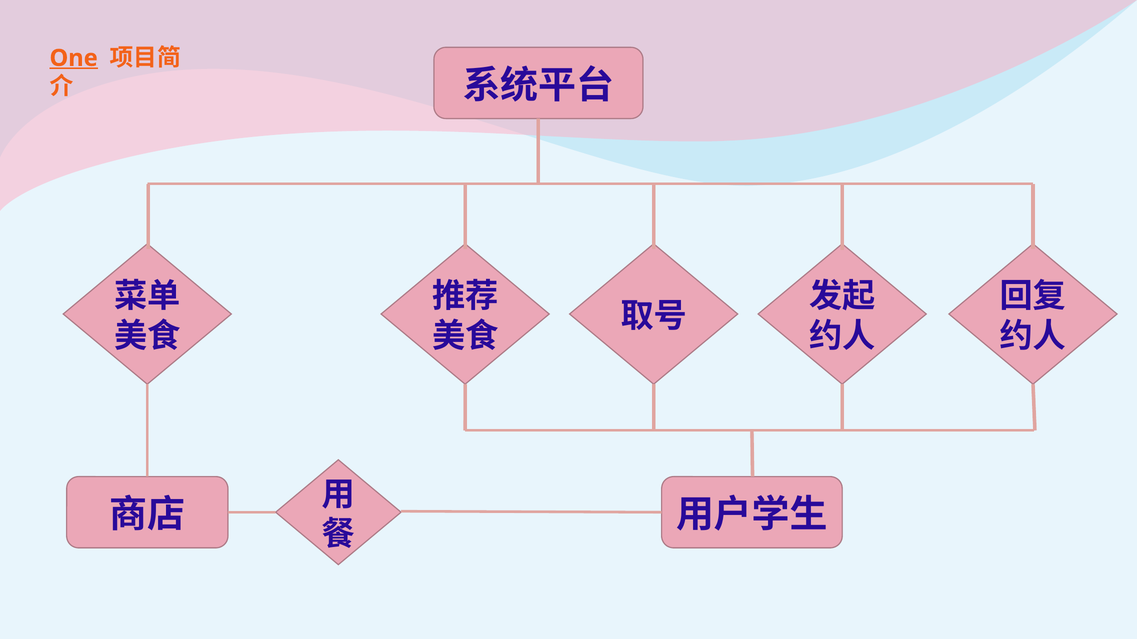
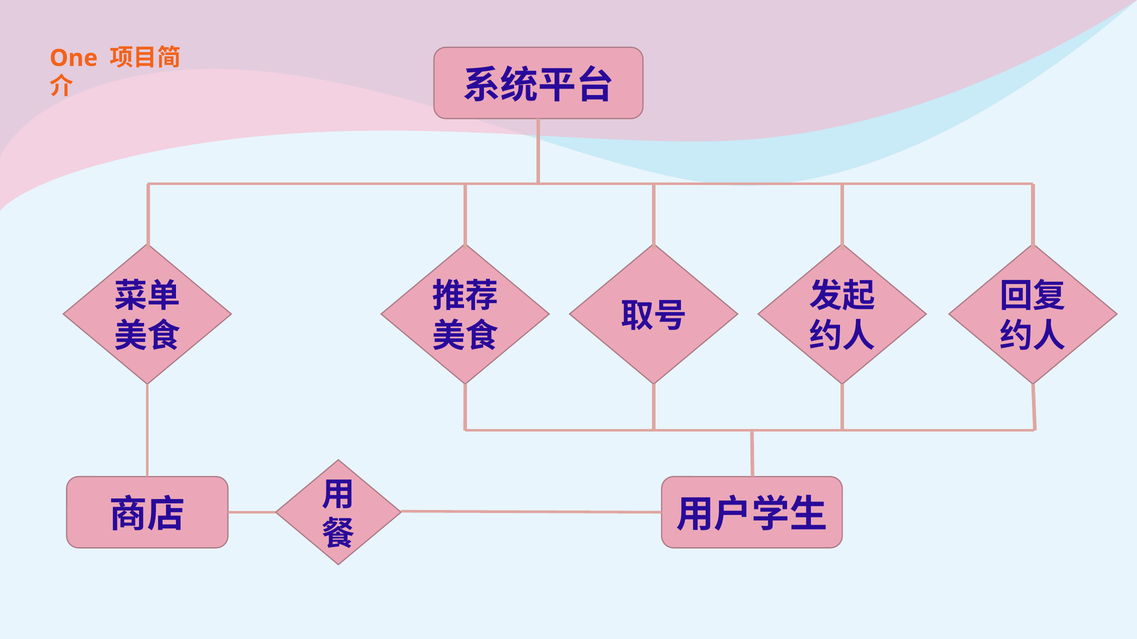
One underline: present -> none (74, 58)
